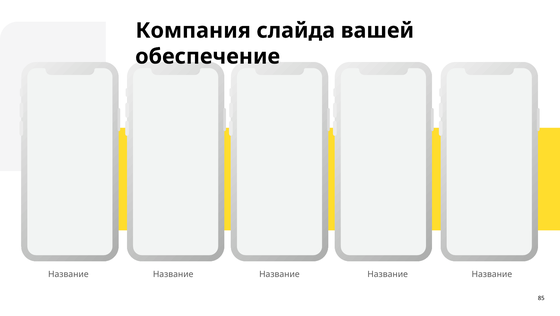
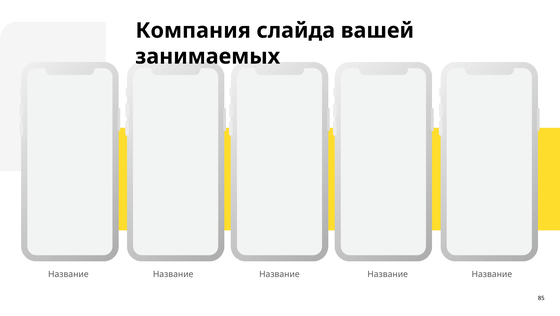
обеспечение: обеспечение -> занимаемых (208, 56)
